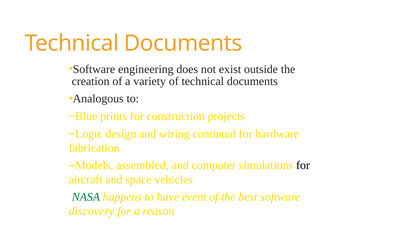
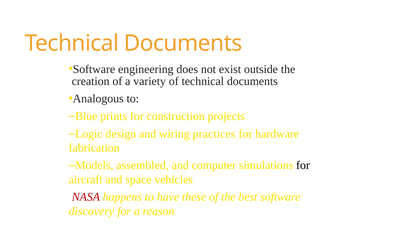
continual: continual -> practices (214, 134)
NASA colour: green -> red (86, 197)
event: event -> these (194, 197)
